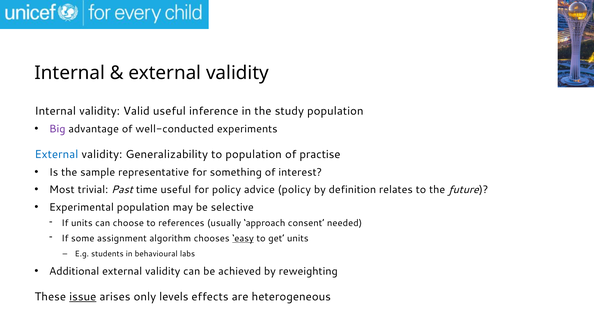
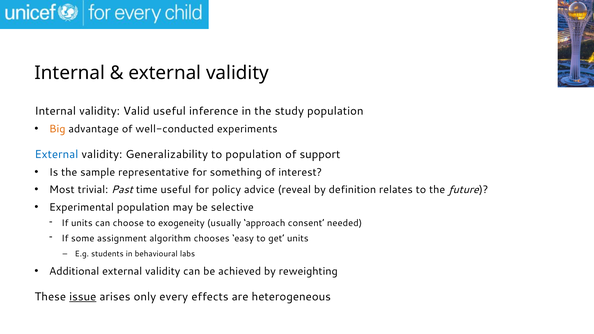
Big colour: purple -> orange (57, 129)
practise: practise -> support (320, 154)
advice policy: policy -> reveal (294, 190)
references: references -> exogeneity (181, 223)
easy underline: present -> none (243, 239)
levels: levels -> every (174, 297)
